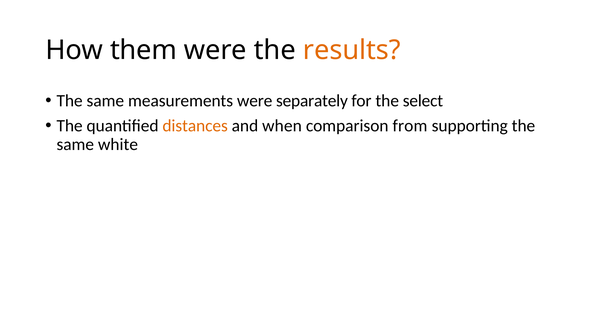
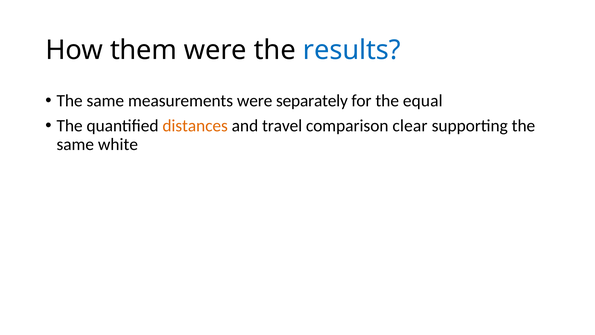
results colour: orange -> blue (352, 50)
select: select -> equal (423, 101)
when: when -> travel (282, 126)
from: from -> clear (410, 126)
